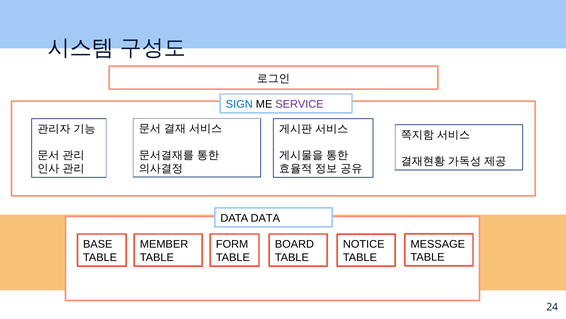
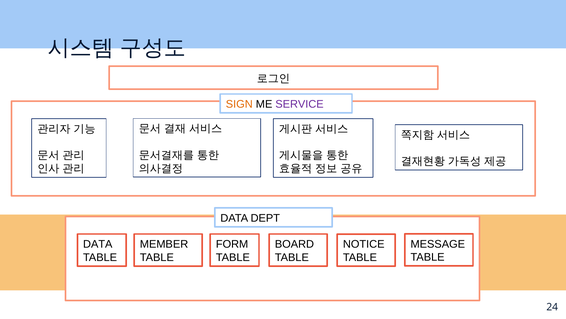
SIGN colour: blue -> orange (239, 104)
DATA DATA: DATA -> DEPT (265, 218)
BASE: BASE -> DATA (98, 244)
